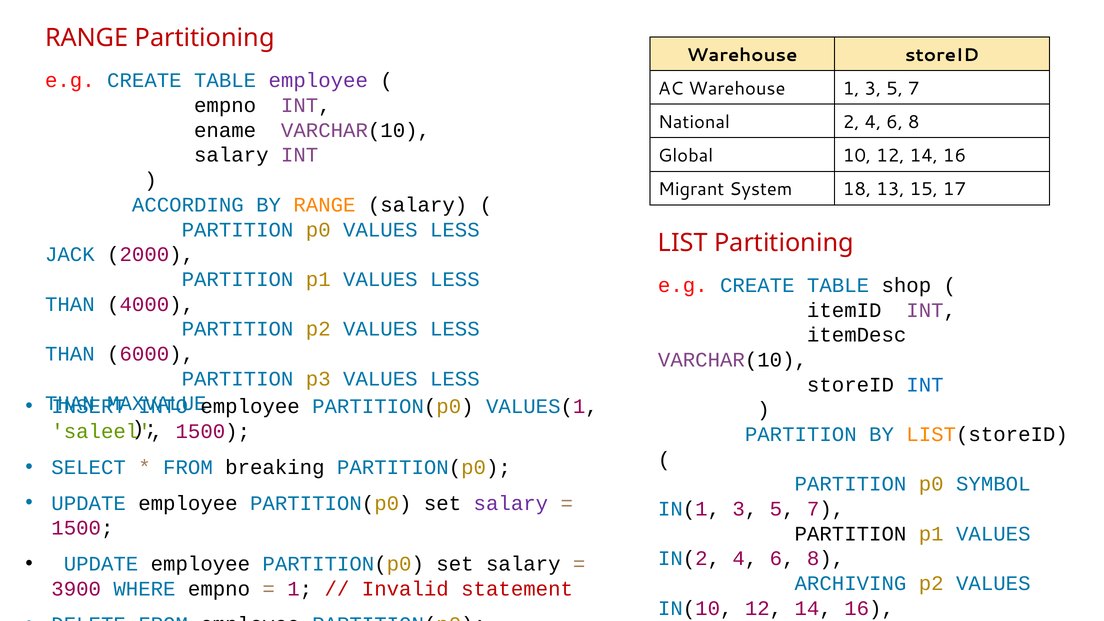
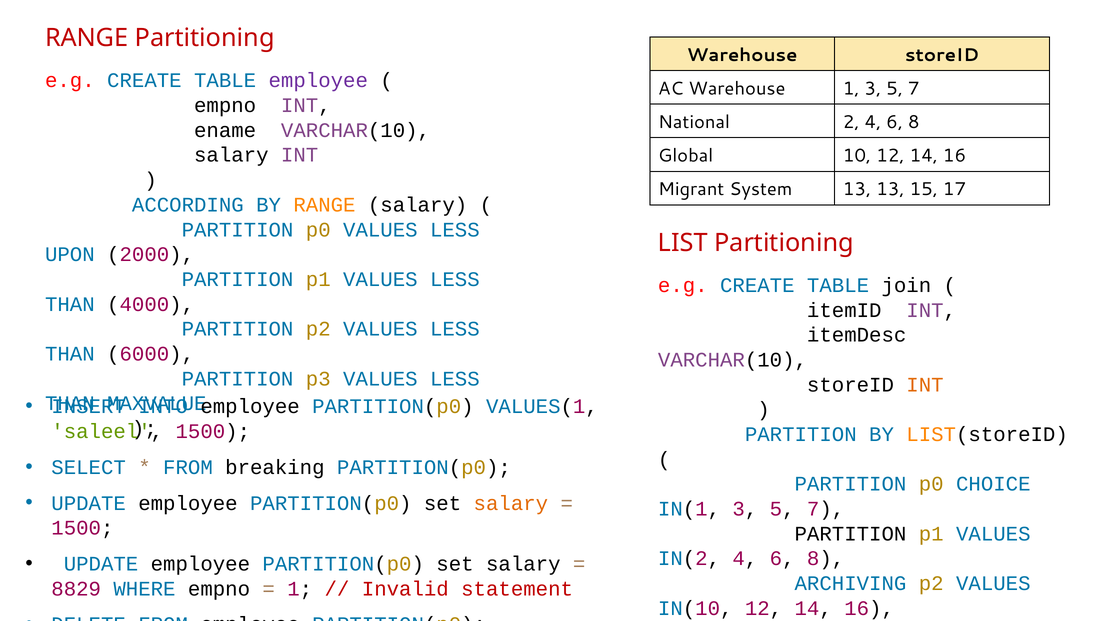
System 18: 18 -> 13 (857, 189)
JACK: JACK -> UPON (70, 255)
shop: shop -> join (906, 285)
INT colour: blue -> orange (925, 385)
SYMBOL: SYMBOL -> CHOICE (993, 484)
salary colour: purple -> orange (511, 503)
3900: 3900 -> 8829 (76, 589)
